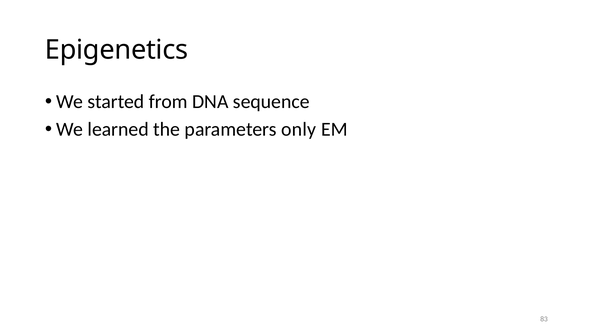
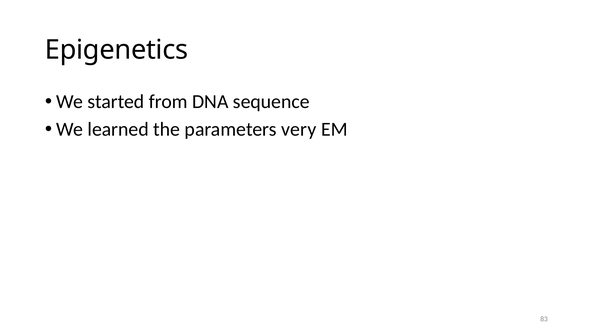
only: only -> very (299, 129)
